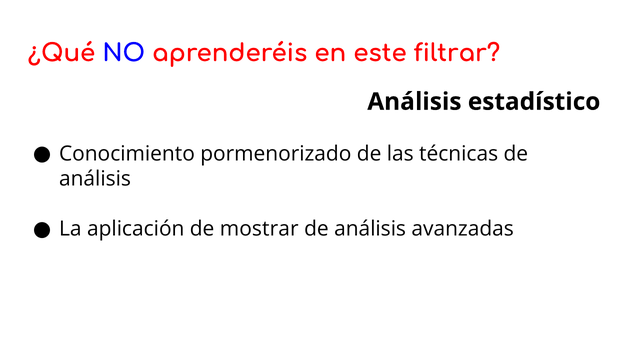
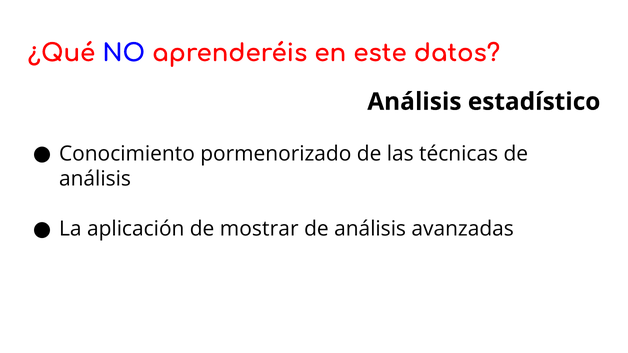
filtrar: filtrar -> datos (457, 53)
